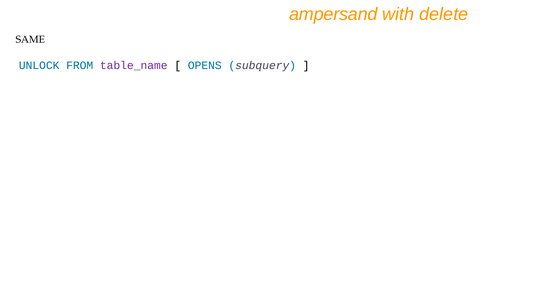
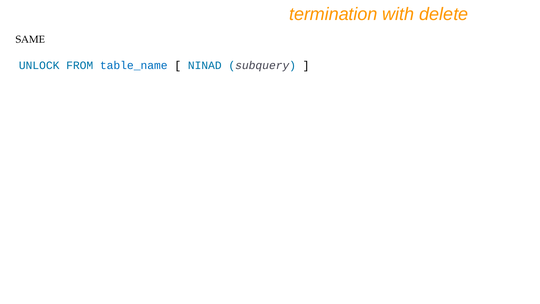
ampersand: ampersand -> termination (333, 14)
table_name colour: purple -> blue (134, 65)
OPENS: OPENS -> NINAD (205, 65)
